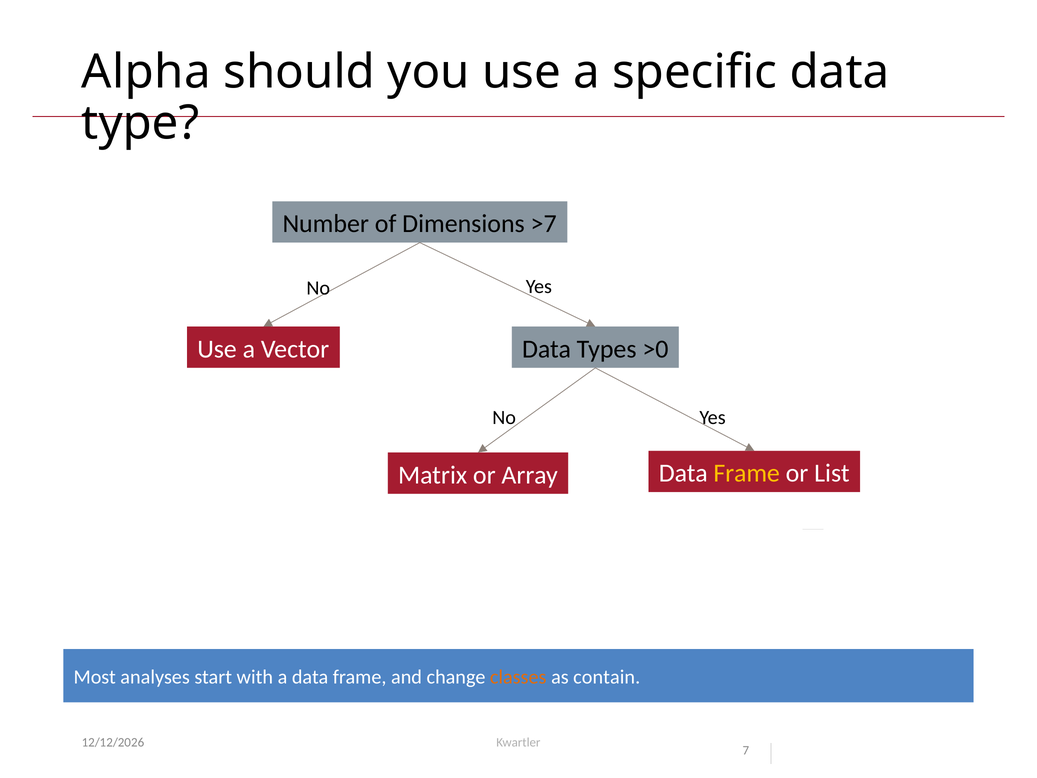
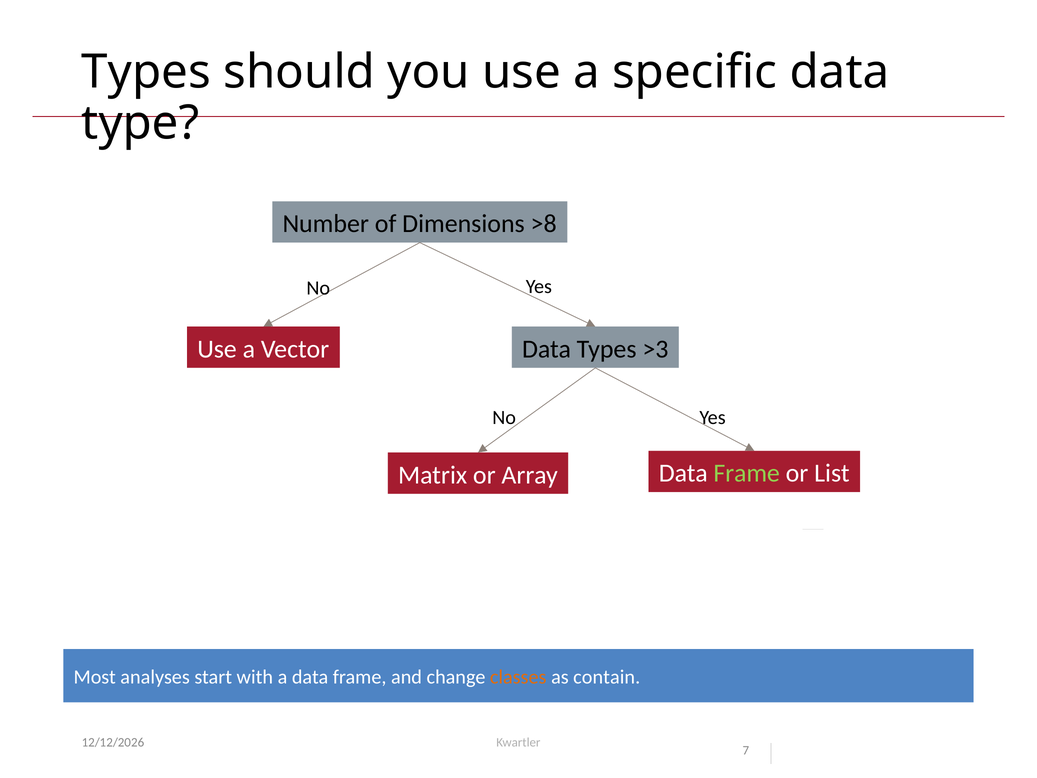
Alpha: Alpha -> Types (146, 72)
>7: >7 -> >8 (544, 224)
>0: >0 -> >3 (655, 349)
Frame colour: yellow -> light green (747, 473)
